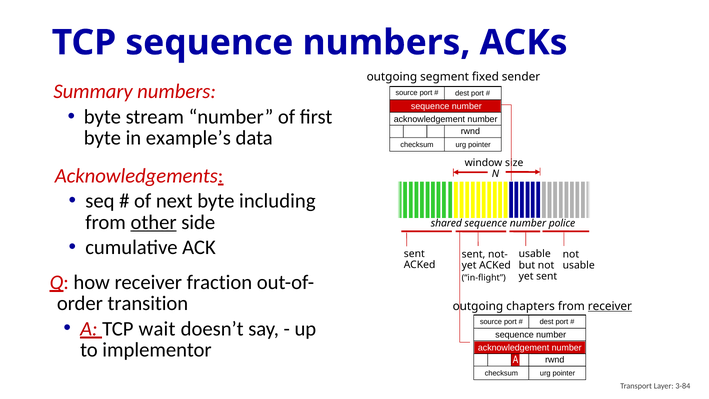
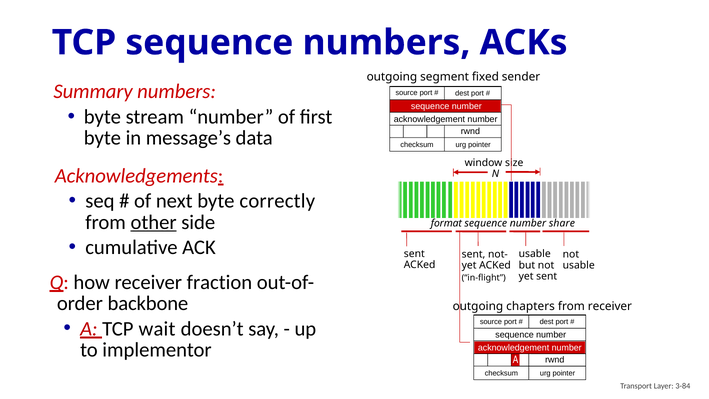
example’s: example’s -> message’s (188, 138)
including: including -> correctly (277, 201)
shared: shared -> format (446, 223)
police: police -> share (562, 223)
transition: transition -> backbone (148, 303)
receiver underline: present -> none (610, 306)
